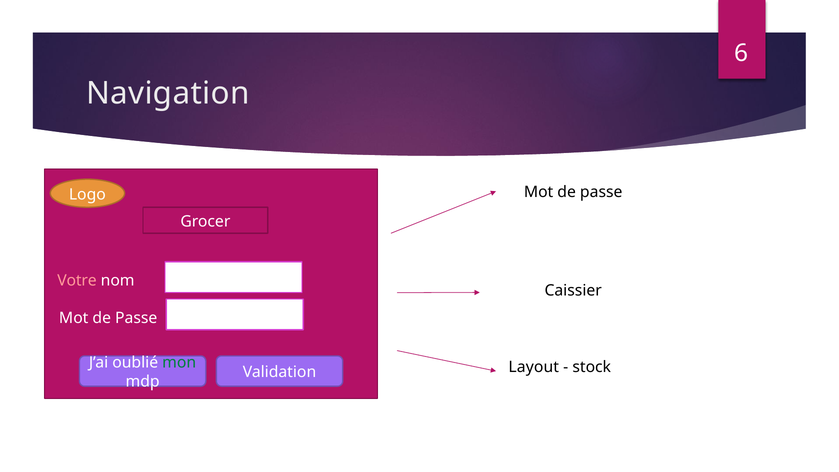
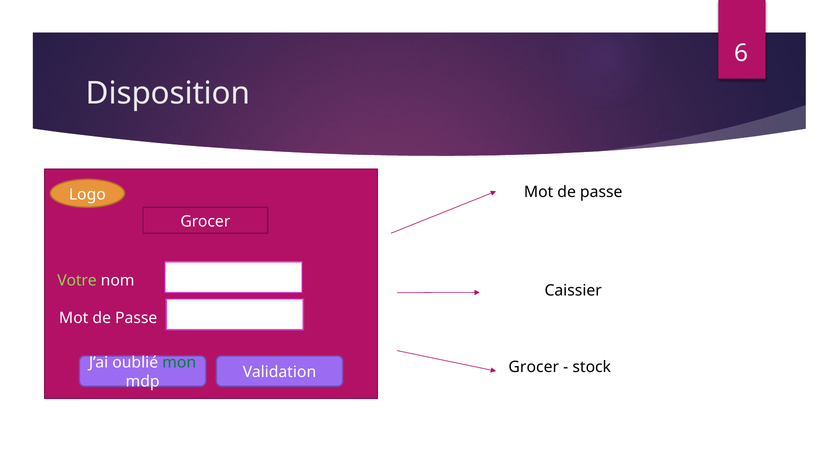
Navigation: Navigation -> Disposition (168, 94)
Votre colour: pink -> light green (77, 281)
Validation Layout: Layout -> Grocer (534, 367)
